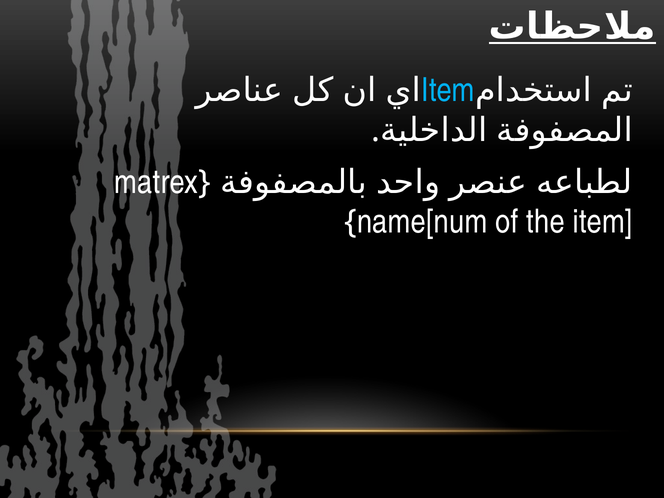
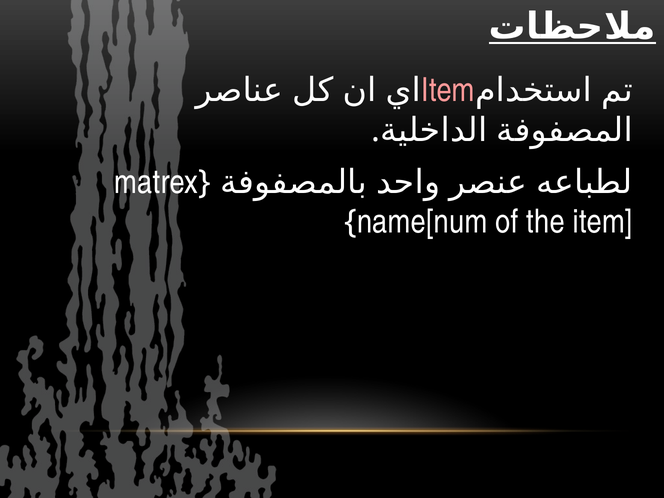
Item colour: light blue -> pink (448, 90)
